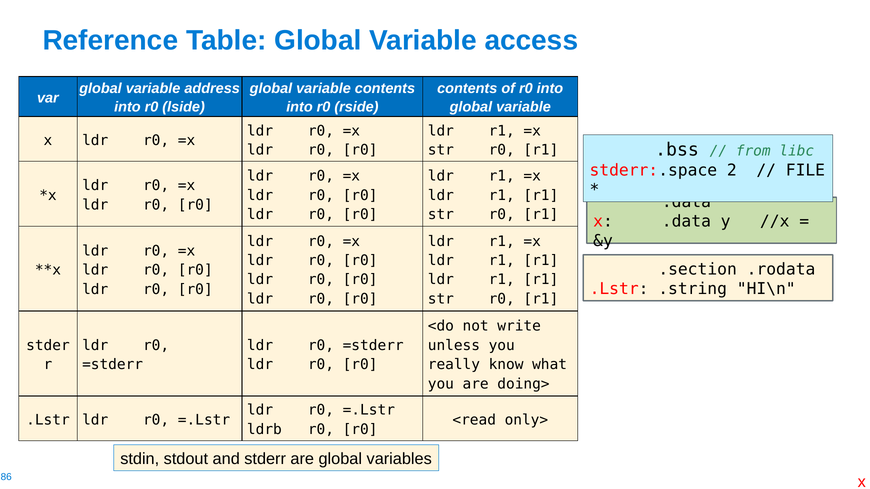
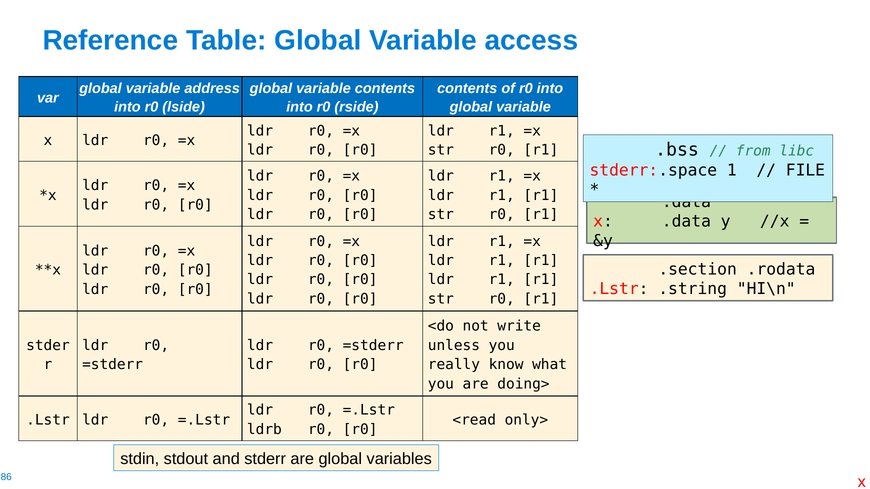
2: 2 -> 1 (732, 171)
